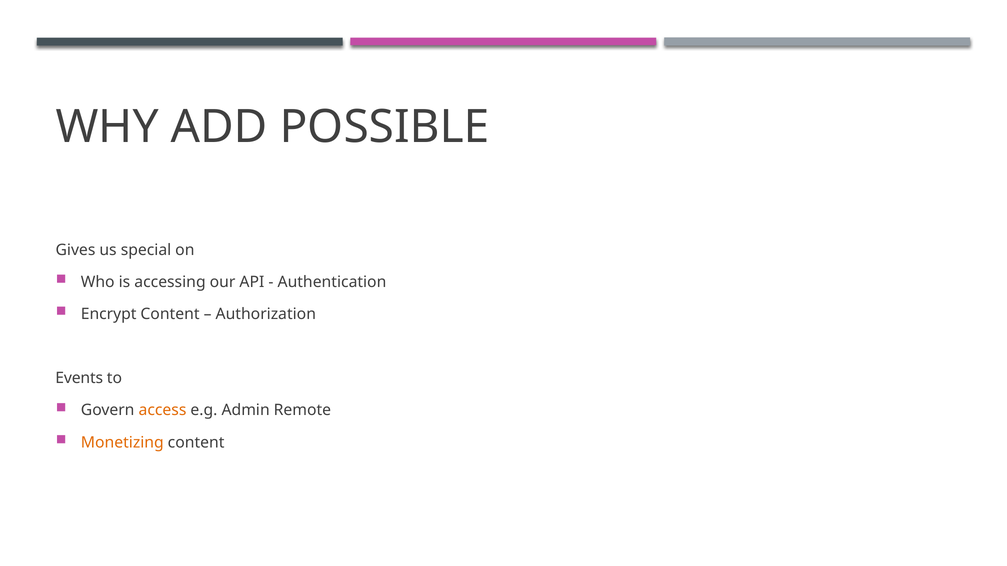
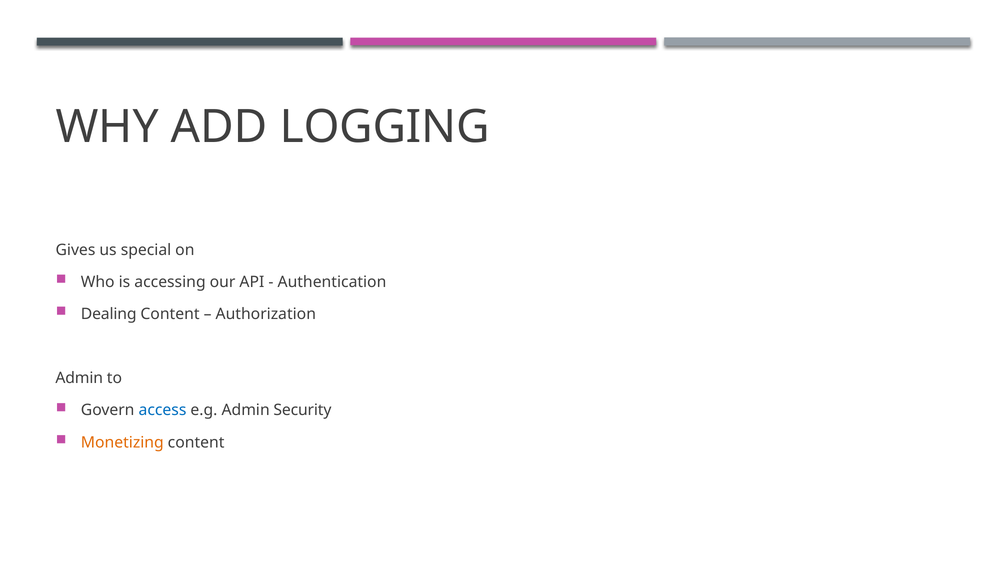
POSSIBLE: POSSIBLE -> LOGGING (385, 127)
Encrypt: Encrypt -> Dealing (109, 314)
Events: Events -> Admin (79, 378)
access colour: orange -> blue (163, 411)
Remote: Remote -> Security (302, 411)
